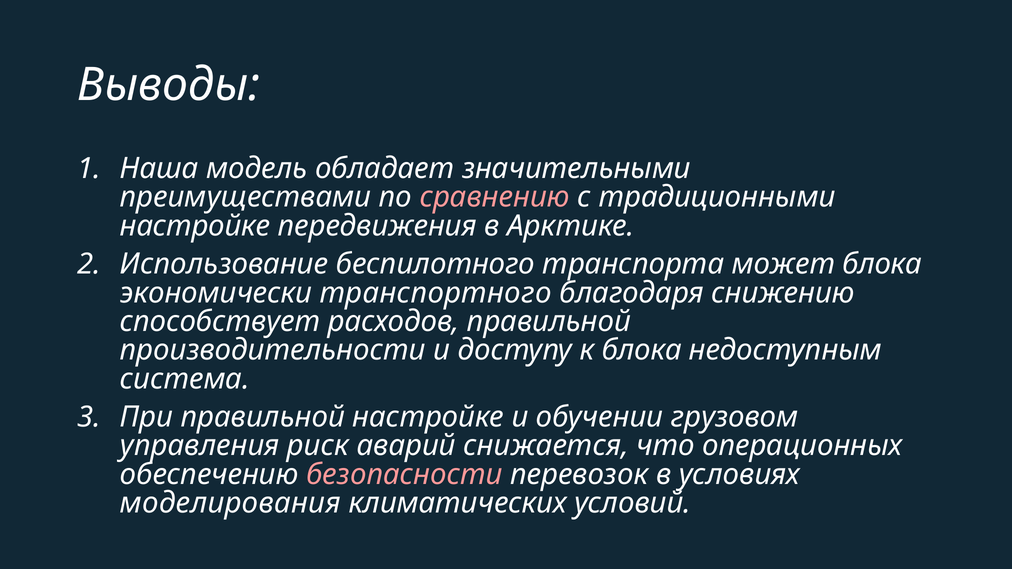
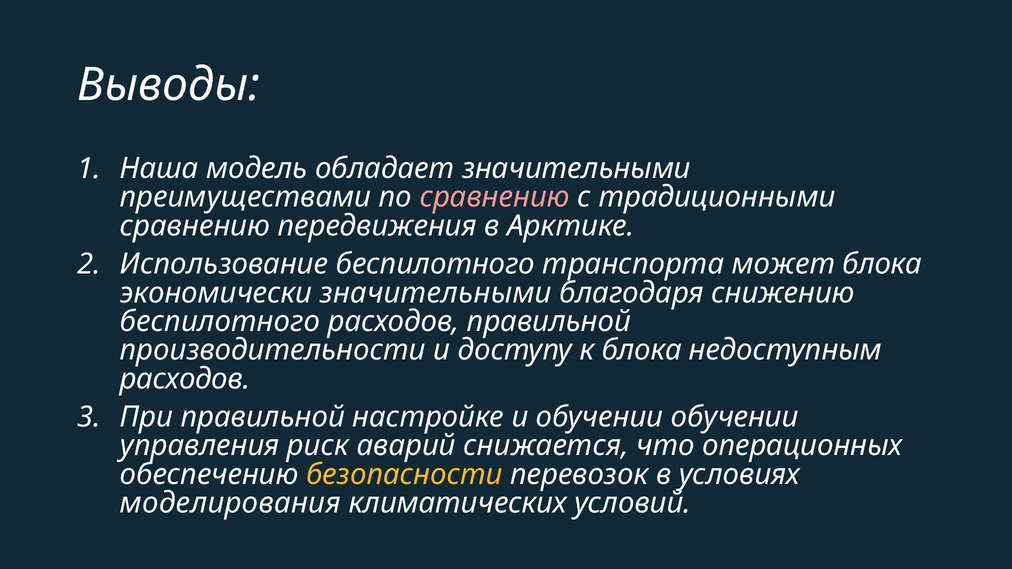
настройке: настройке -> сравнению (195, 226)
экономически транспортного: транспортного -> значительными (436, 293)
способствует: способствует -> беспилотного (220, 322)
система: система -> расходов (185, 379)
обучении грузовом: грузовом -> обучении (735, 417)
безопасности colour: pink -> yellow (404, 475)
